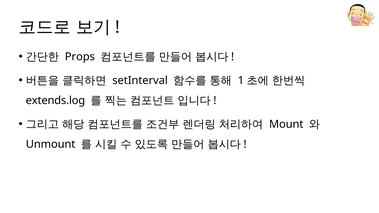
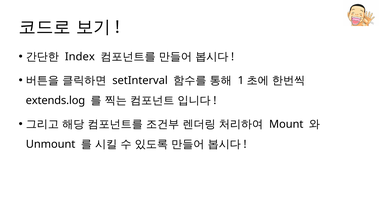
Props: Props -> Index (80, 57)
